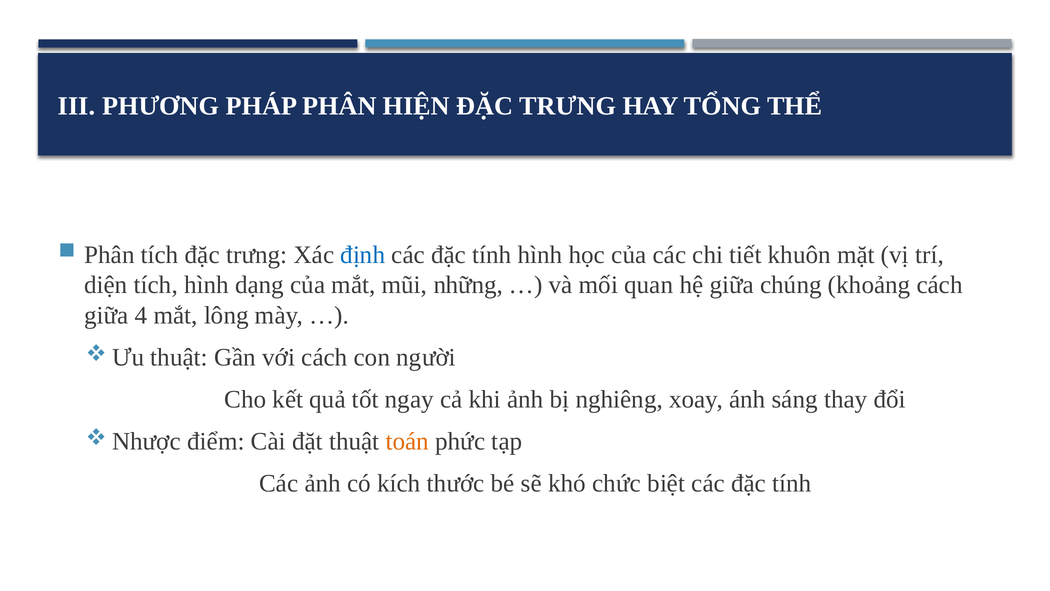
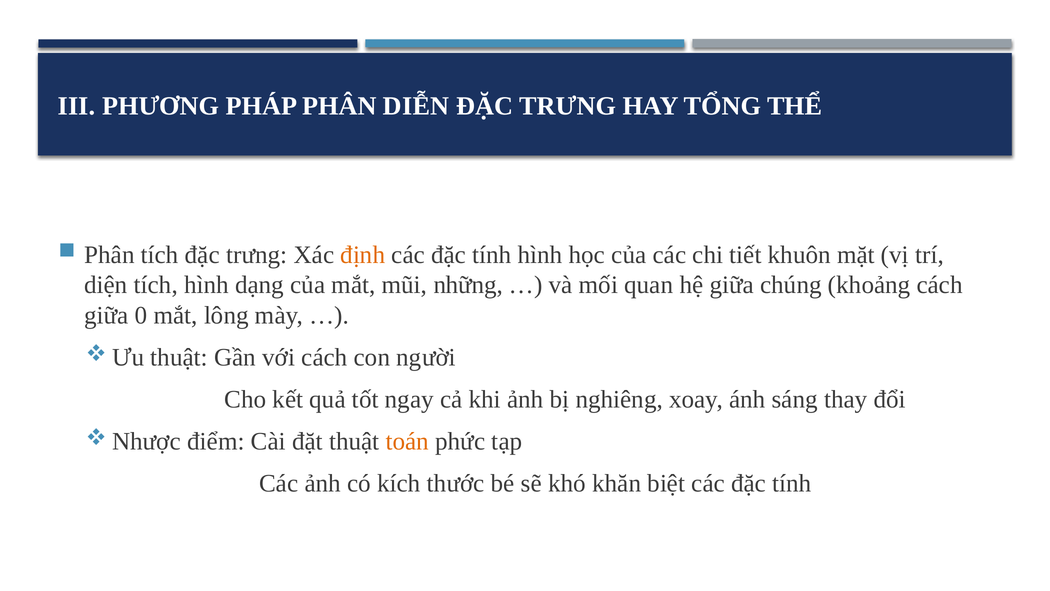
HIỆN: HIỆN -> DIỄN (416, 106)
định colour: blue -> orange (363, 255)
4: 4 -> 0 (141, 315)
chức: chức -> khăn (617, 483)
